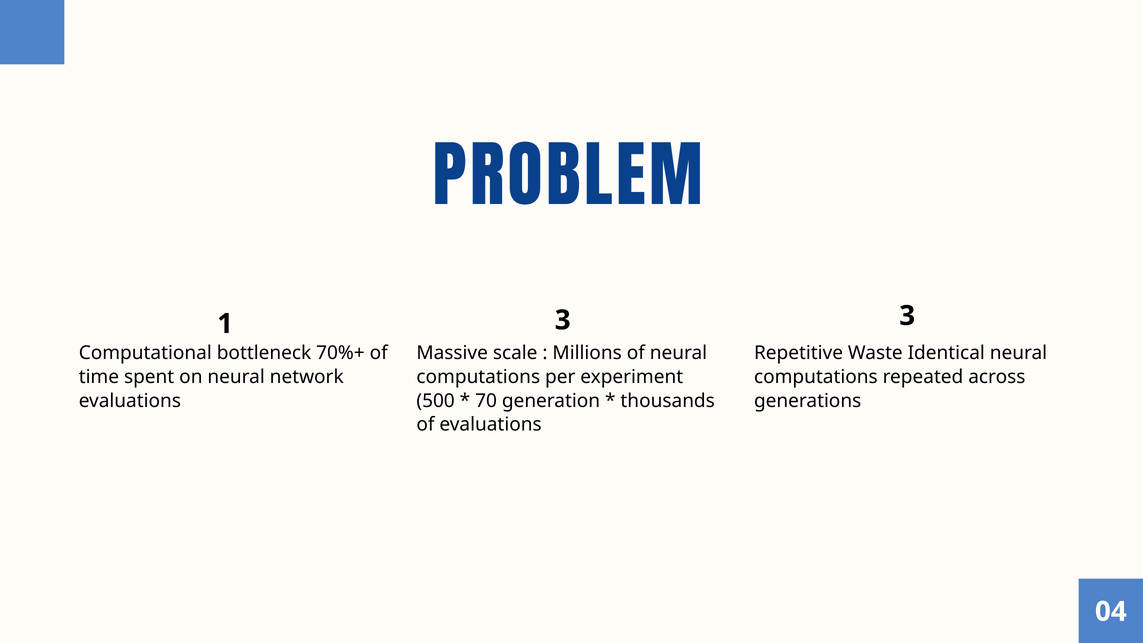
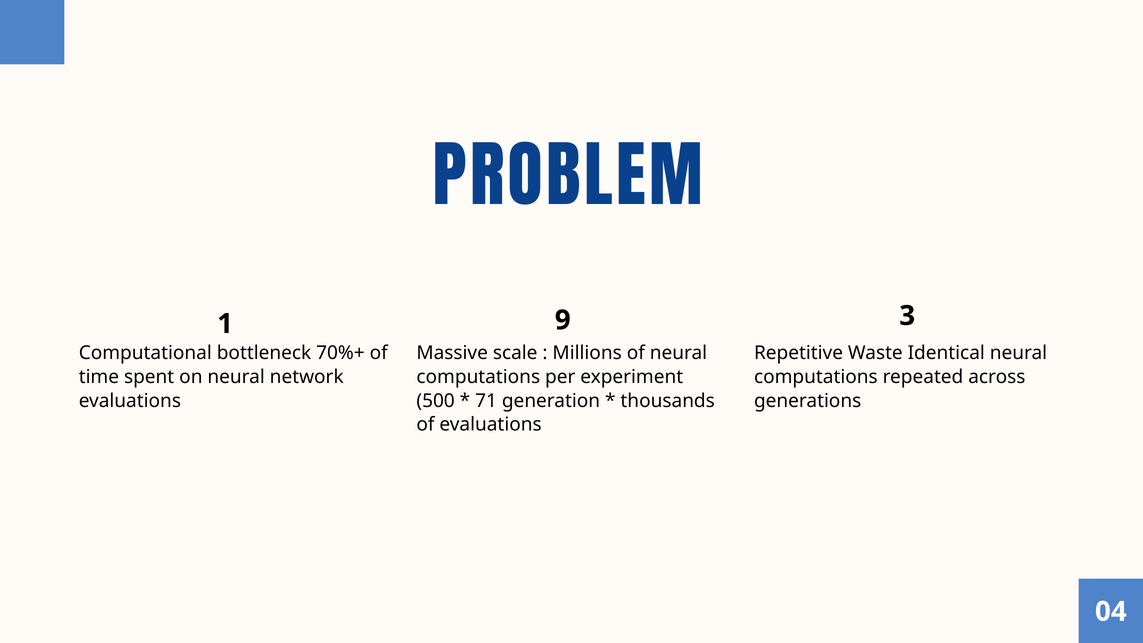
1 3: 3 -> 9 (563, 320)
70: 70 -> 71 (486, 401)
